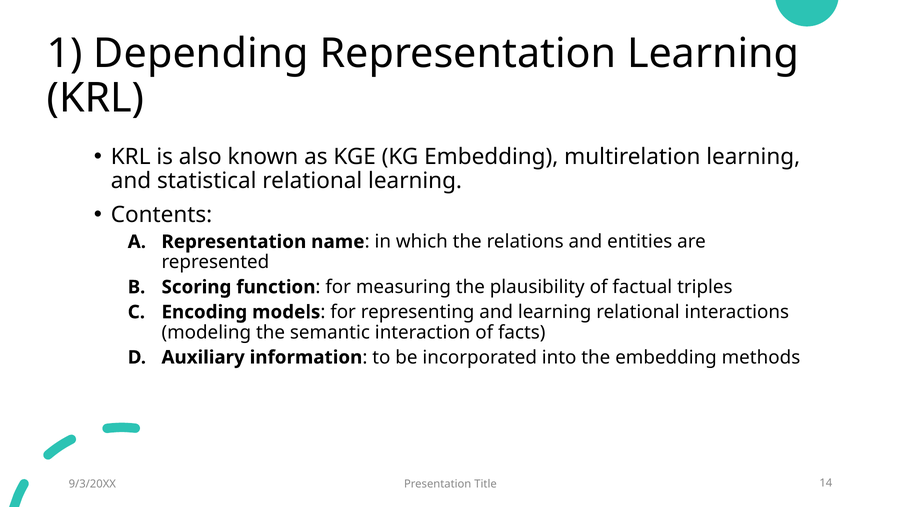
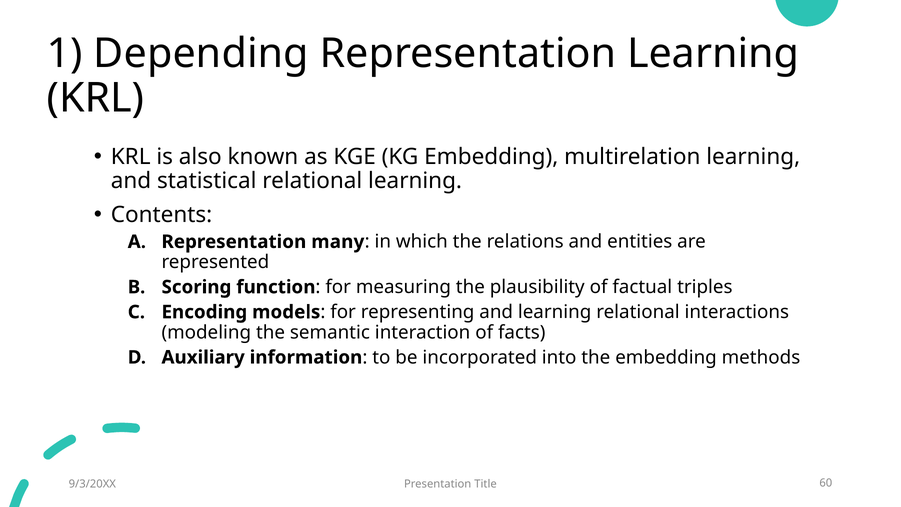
name: name -> many (338, 242)
14: 14 -> 60 (826, 483)
